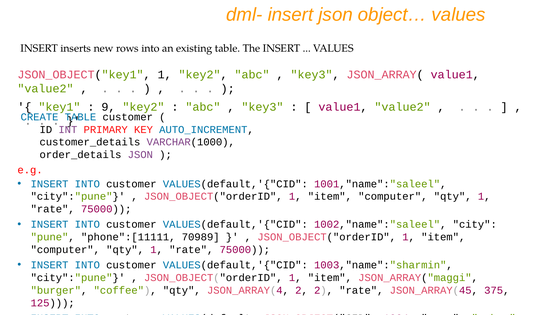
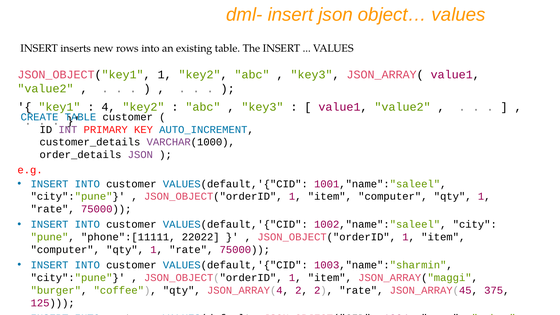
9: 9 -> 4 (108, 107)
70989: 70989 -> 22022 (201, 237)
